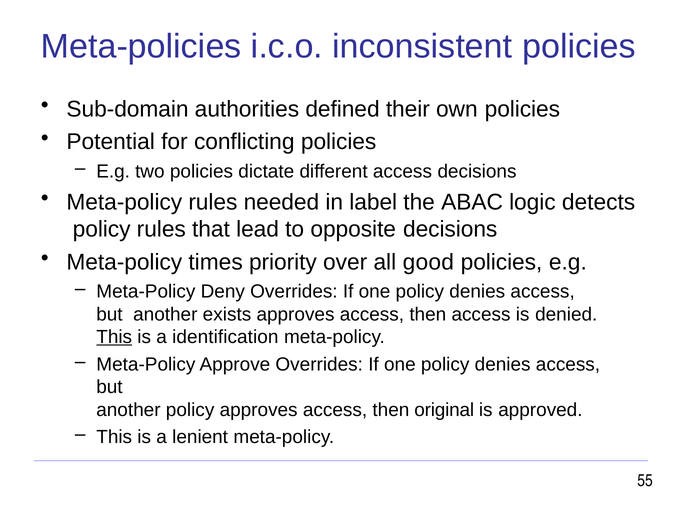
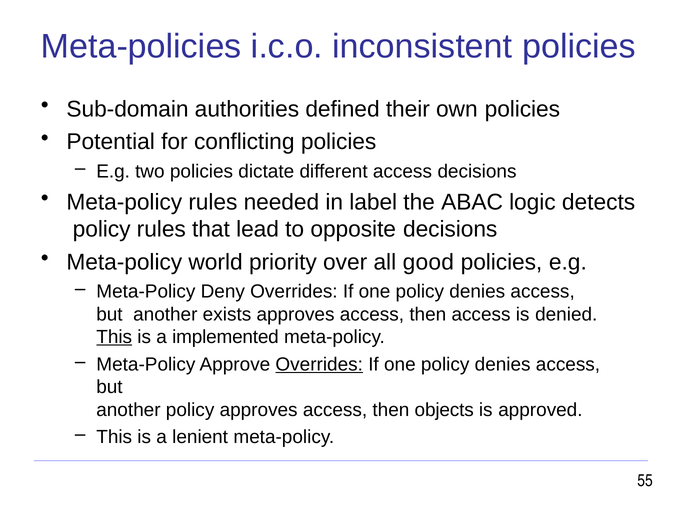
times: times -> world (216, 262)
identification: identification -> implemented (225, 337)
Overrides underline: none -> present (319, 364)
original: original -> objects (444, 409)
